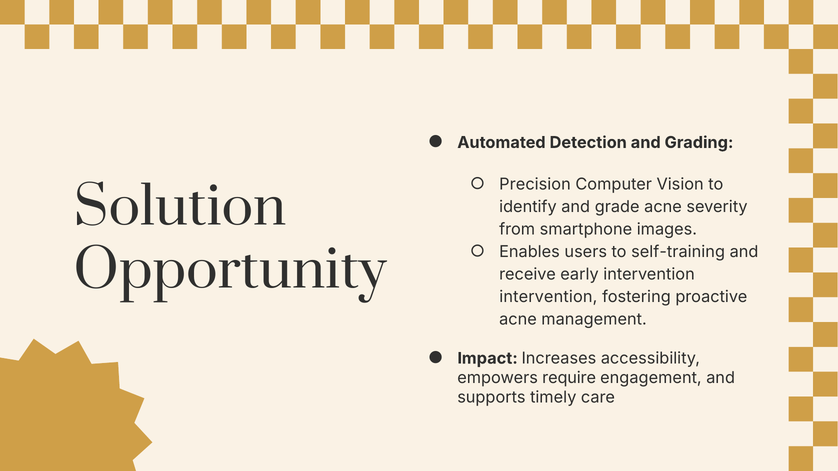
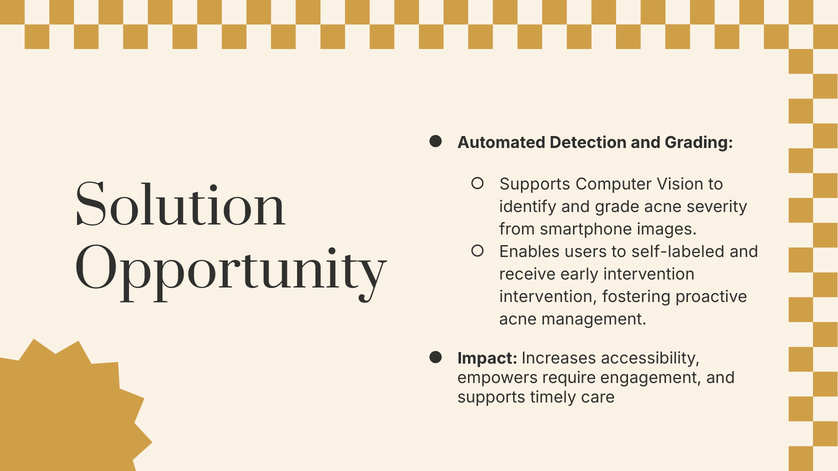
Precision: Precision -> Supports (535, 185)
self-training: self-training -> self-labeled (678, 252)
